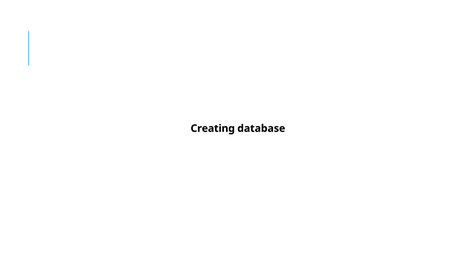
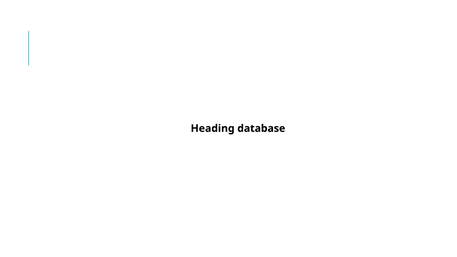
Creating: Creating -> Heading (213, 128)
